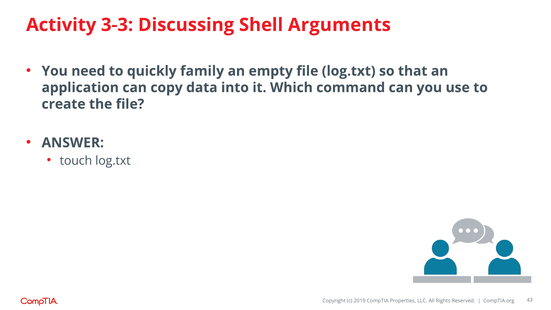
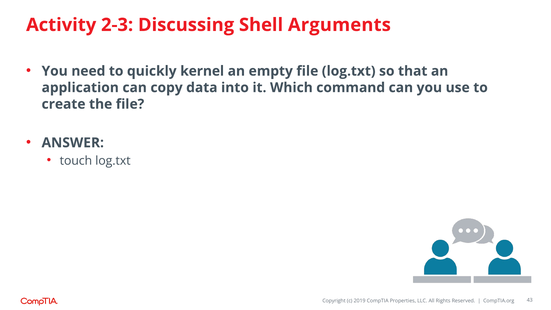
3-3: 3-3 -> 2-3 (117, 25)
family: family -> kernel (202, 71)
